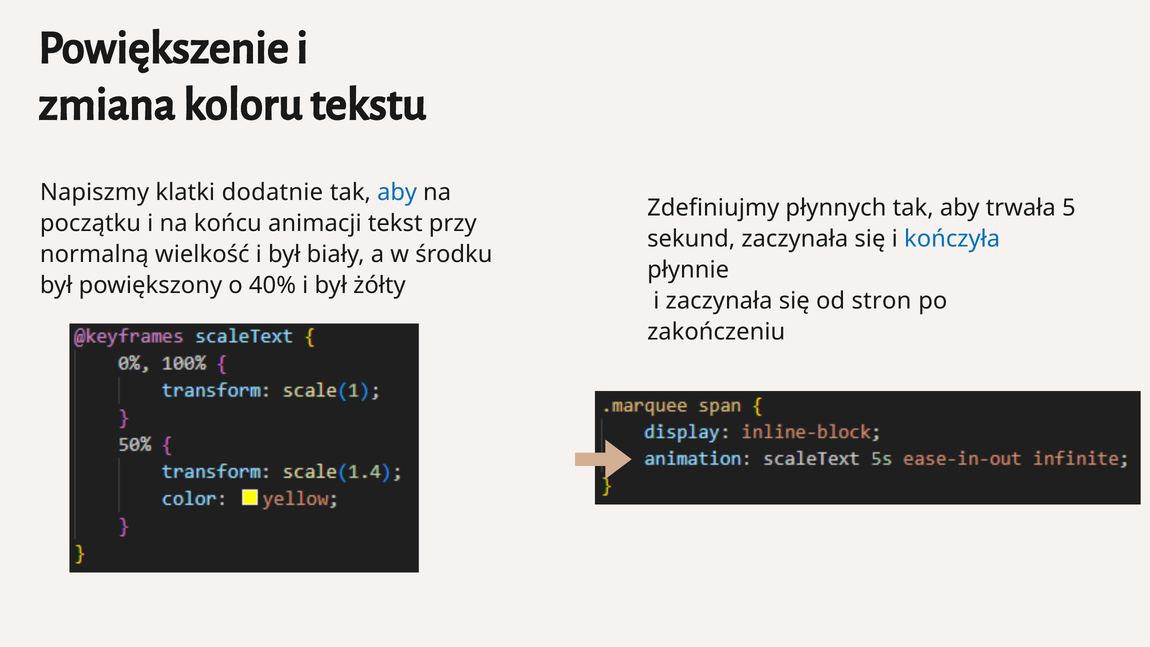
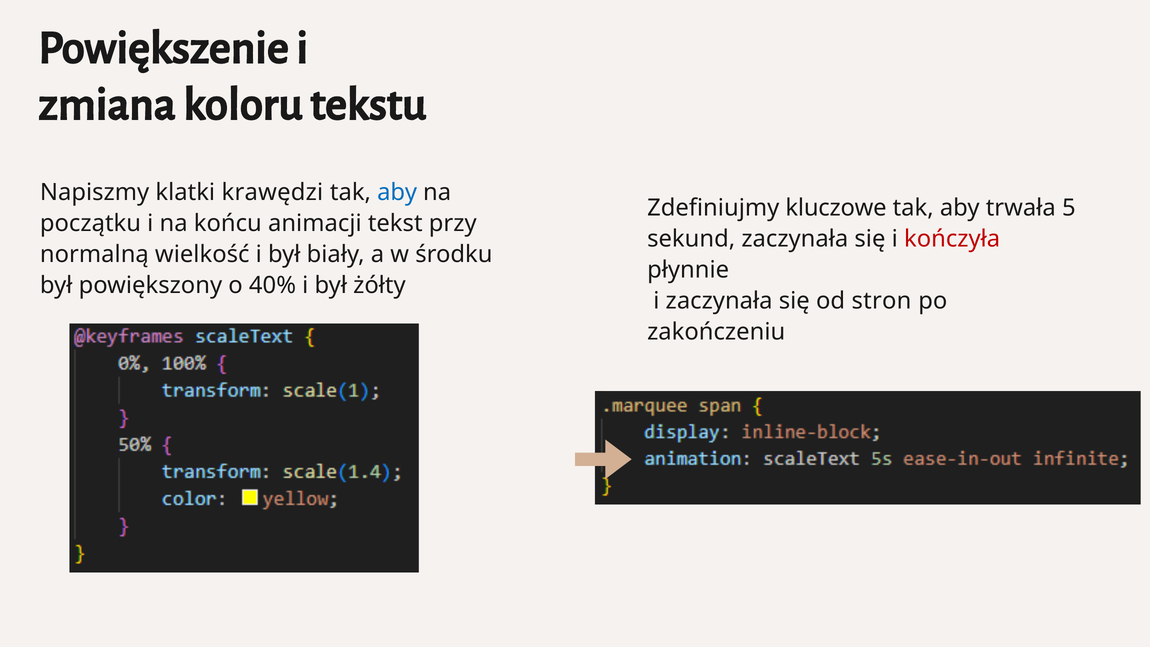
dodatnie: dodatnie -> krawędzi (272, 192)
płynnych: płynnych -> kluczowe (836, 208)
kończyła colour: blue -> red (952, 239)
